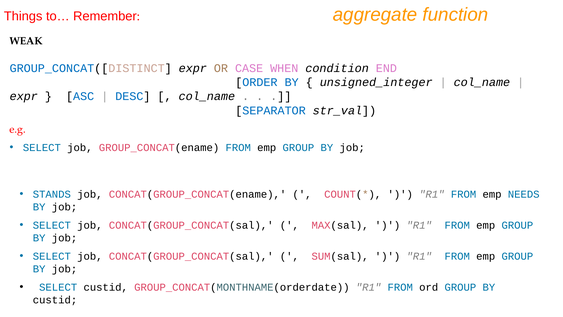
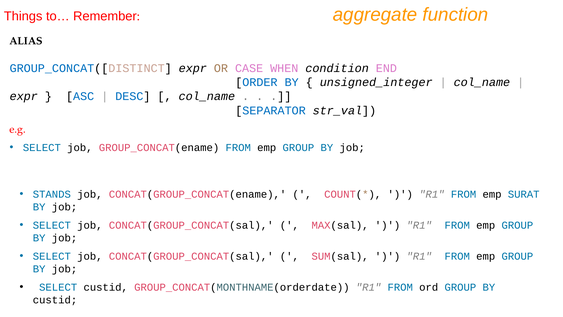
WEAK: WEAK -> ALIAS (26, 41)
NEEDS: NEEDS -> SURAT (524, 194)
